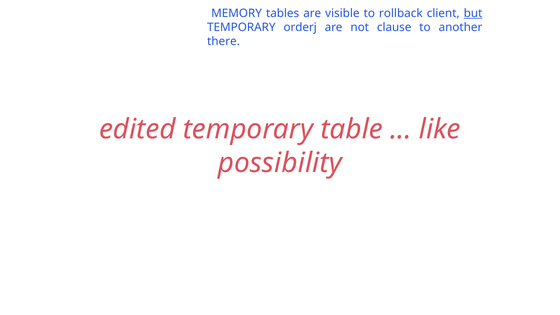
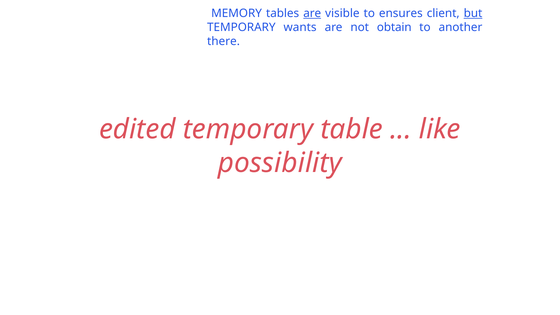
are underline: none -> present (312, 13)
rollback: rollback -> ensures (401, 13)
orderj: orderj -> wants (300, 27)
clause: clause -> obtain (394, 27)
